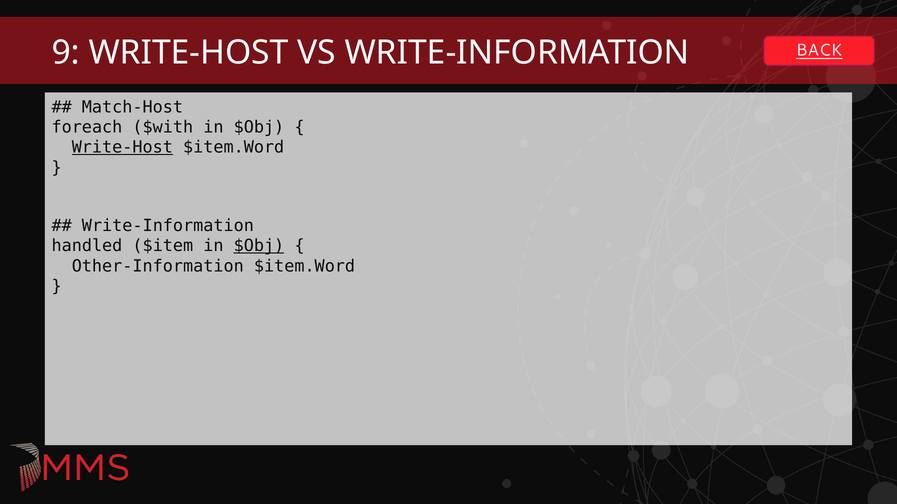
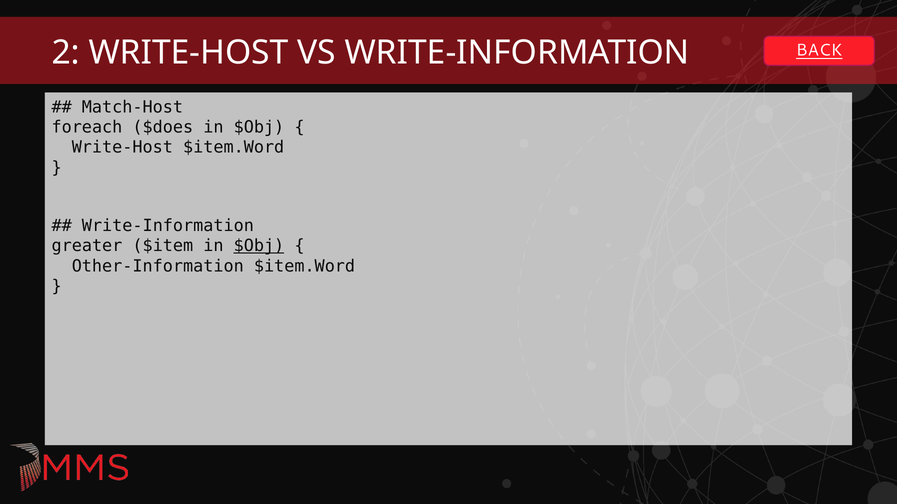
9: 9 -> 2 (66, 53)
$with: $with -> $does (163, 127)
Write-Host underline: present -> none (122, 148)
handled: handled -> greater (87, 246)
